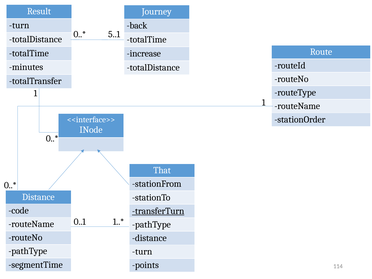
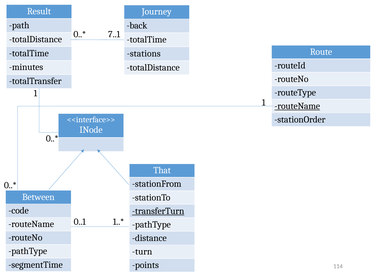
turn: turn -> path (19, 25)
5..1: 5..1 -> 7..1 (114, 34)
increase: increase -> stations (144, 53)
routeName underline: none -> present (297, 106)
Distance: Distance -> Between (38, 197)
